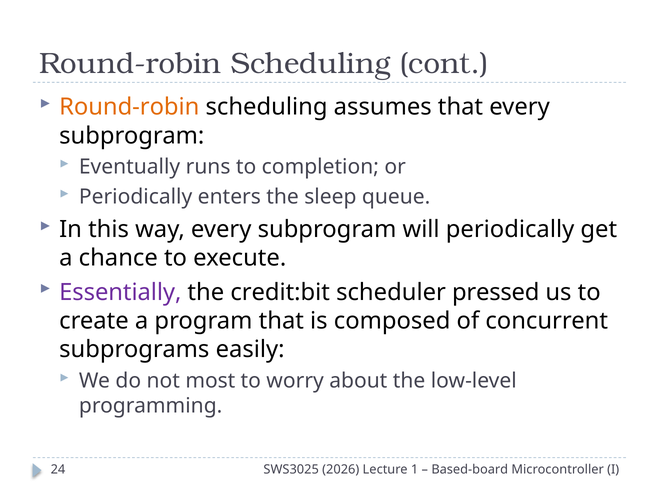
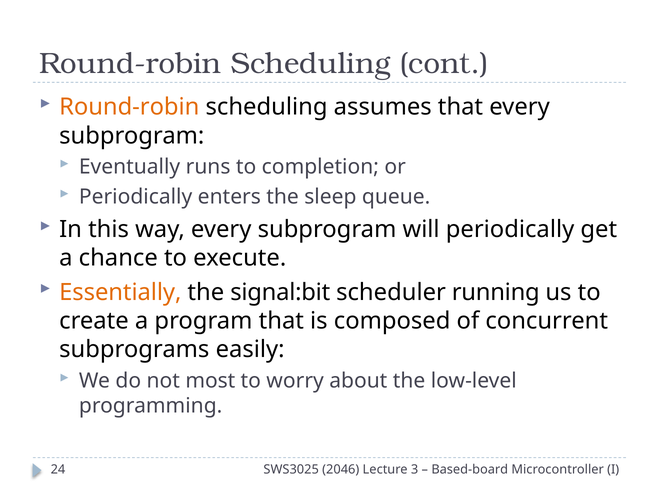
Essentially colour: purple -> orange (120, 292)
credit:bit: credit:bit -> signal:bit (280, 292)
pressed: pressed -> running (496, 292)
2026: 2026 -> 2046 (341, 470)
1: 1 -> 3 (415, 470)
